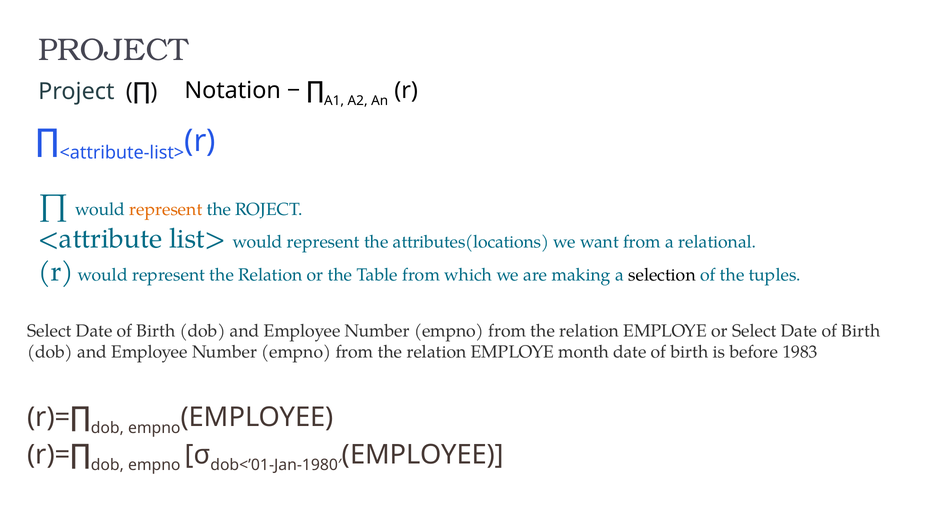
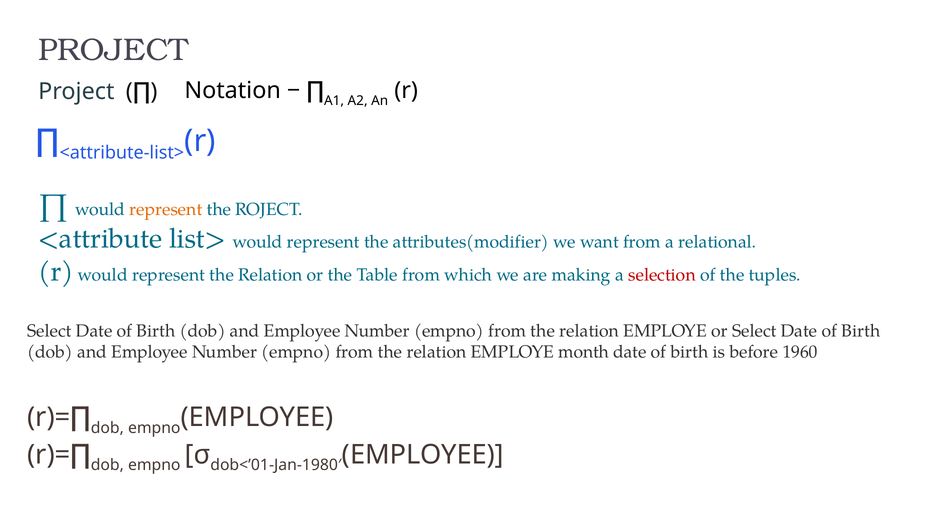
attributes(locations: attributes(locations -> attributes(modifier (471, 242)
selection colour: black -> red (662, 275)
1983: 1983 -> 1960 (800, 352)
